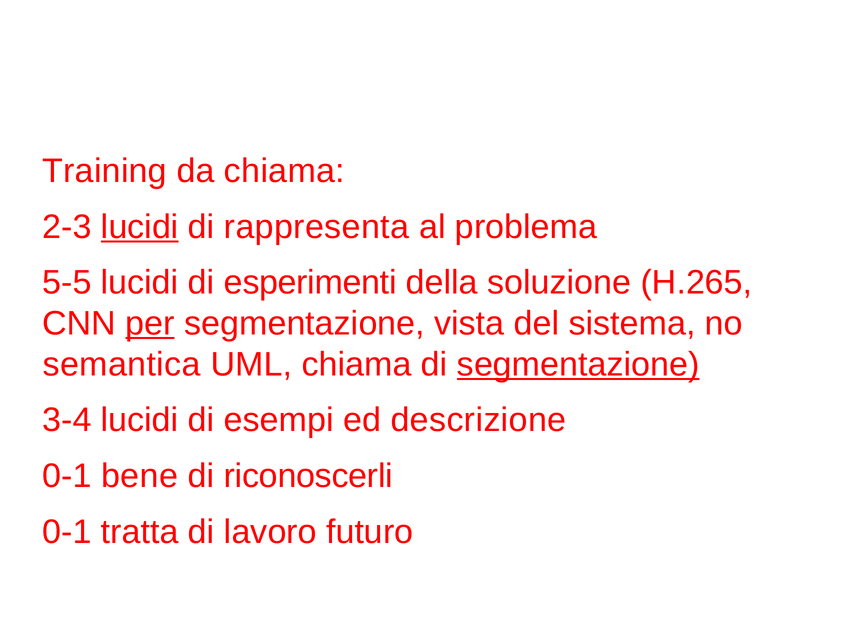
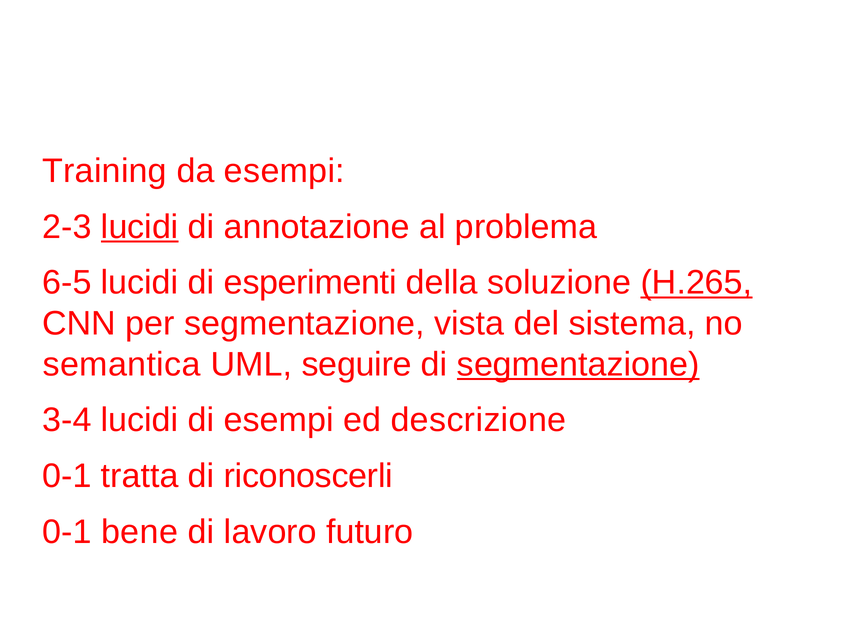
da chiama: chiama -> esempi (284, 171)
rappresenta: rappresenta -> annotazione (317, 227)
5-5: 5-5 -> 6-5 (67, 283)
H.265 underline: none -> present (696, 283)
per underline: present -> none (150, 324)
UML chiama: chiama -> seguire (357, 365)
bene: bene -> tratta (140, 477)
tratta: tratta -> bene (140, 533)
